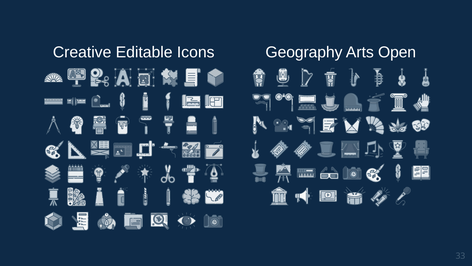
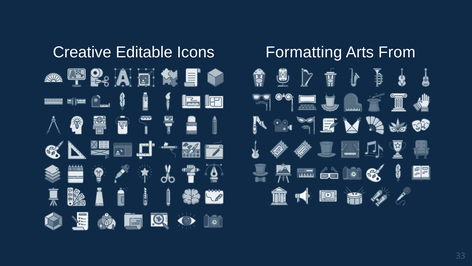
Geography: Geography -> Formatting (304, 52)
Open: Open -> From (397, 52)
